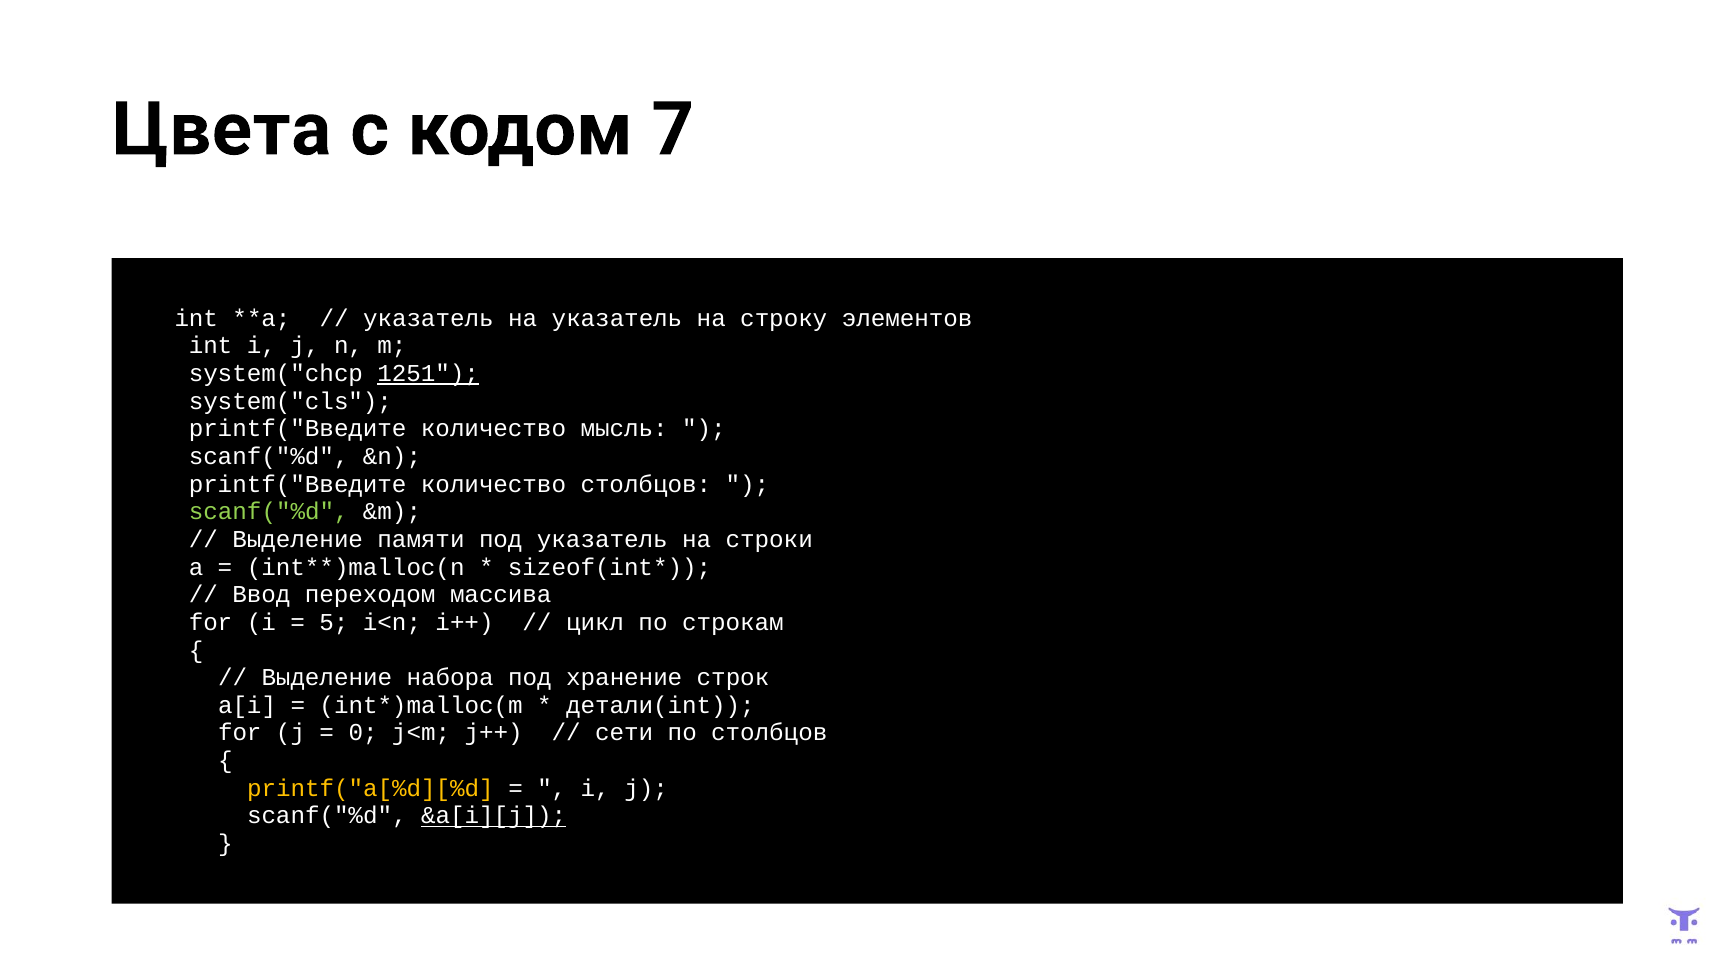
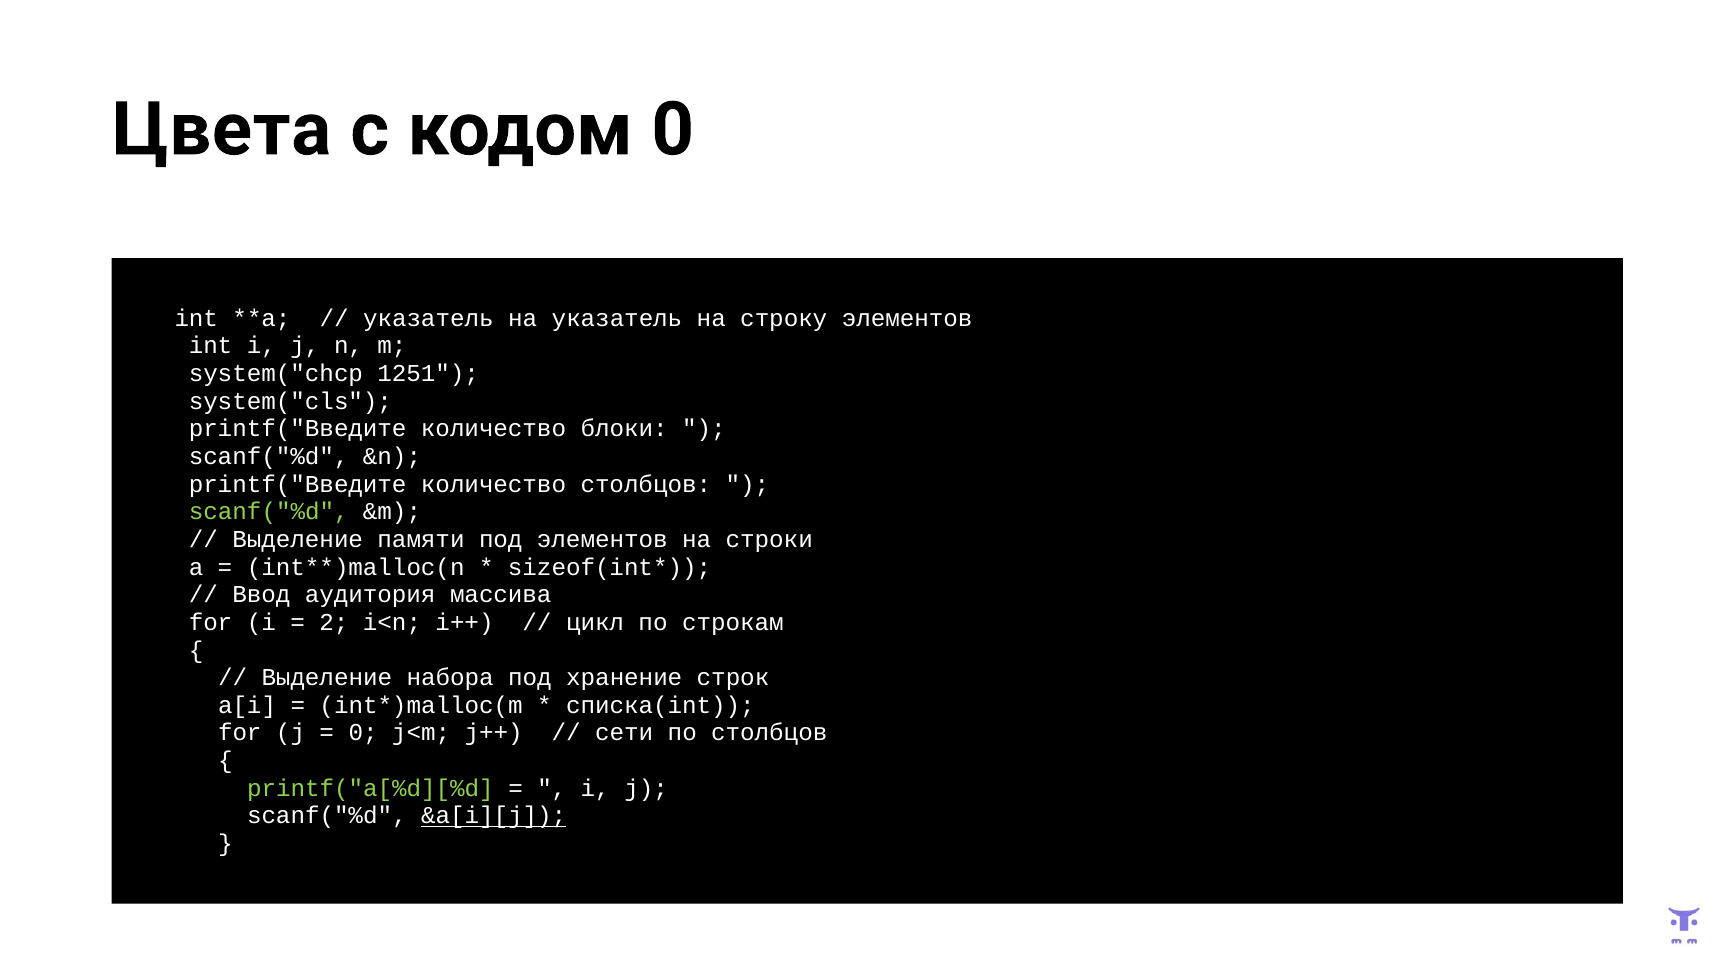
кодом 7: 7 -> 0 (673, 130)
1251 underline: present -> none (428, 374)
мысль: мысль -> блоки (624, 429)
под указатель: указатель -> элементов (602, 540)
переходом: переходом -> аудитория (370, 595)
5: 5 -> 2 (334, 622)
детали(int: детали(int -> списка(int (660, 705)
printf("a[%d][%d colour: yellow -> light green (370, 788)
